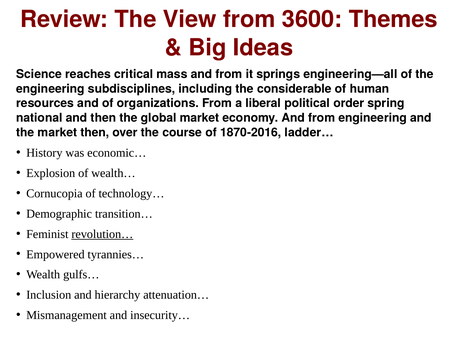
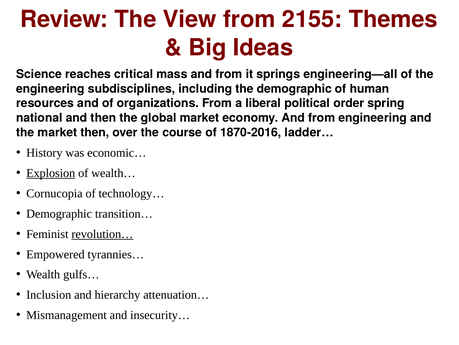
3600: 3600 -> 2155 (312, 19)
the considerable: considerable -> demographic (294, 89)
Explosion underline: none -> present (51, 173)
